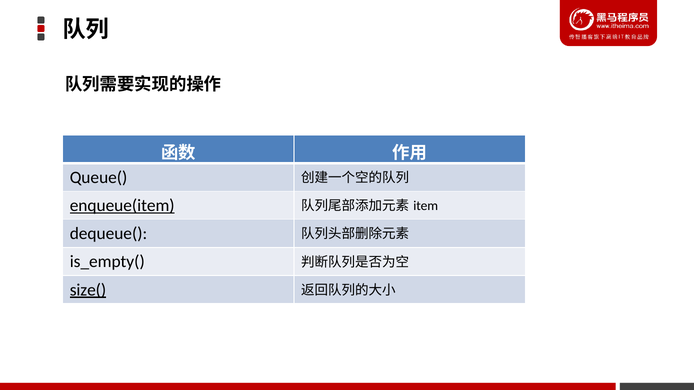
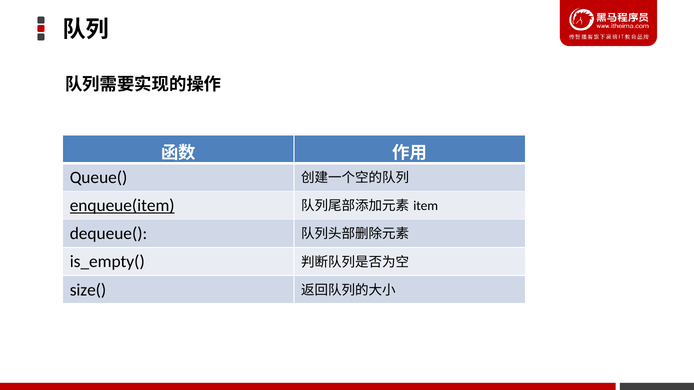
size( underline: present -> none (88, 290)
